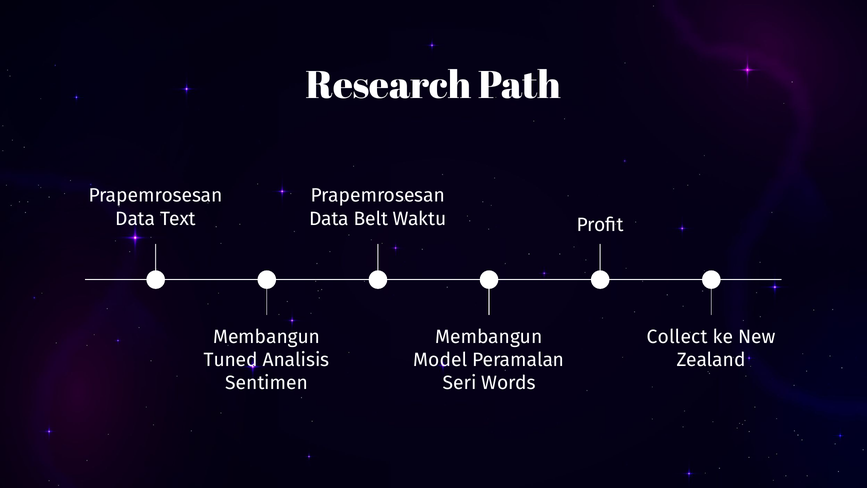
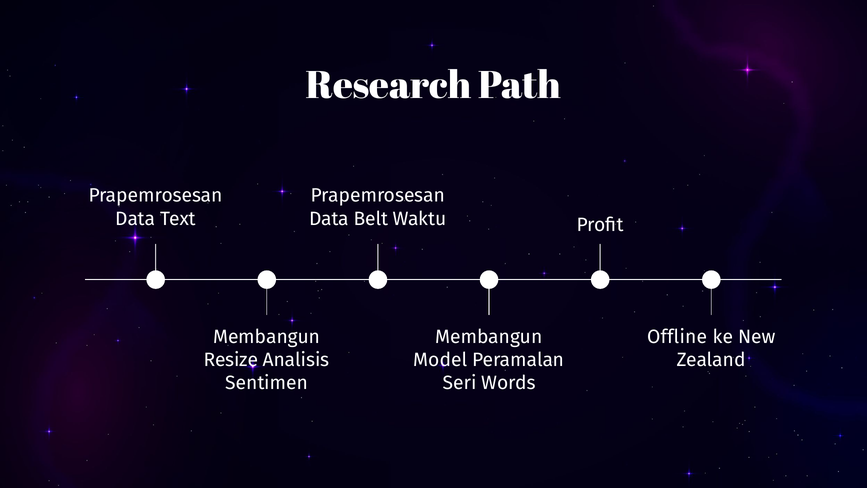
Collect: Collect -> Offline (677, 337)
Tuned: Tuned -> Resize (231, 360)
